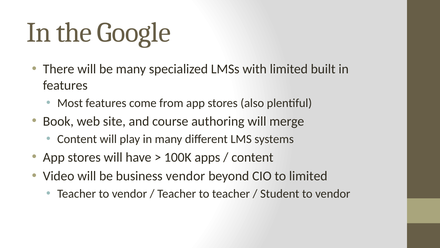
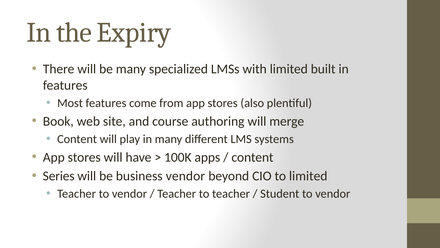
Google: Google -> Expiry (134, 32)
Video: Video -> Series (59, 176)
